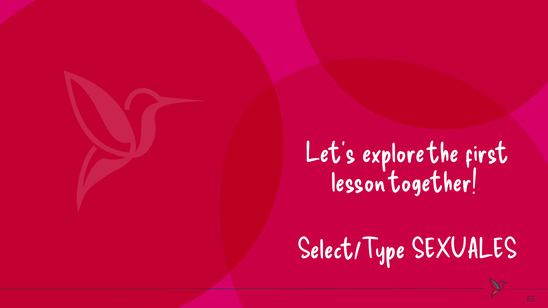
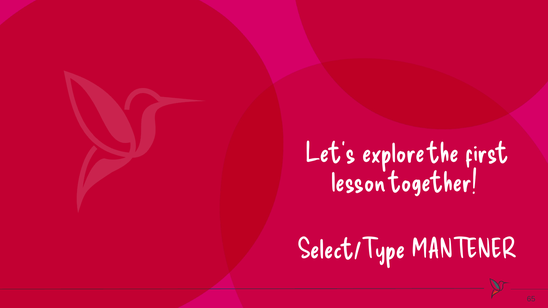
SEXUALES: SEXUALES -> MANTENER (464, 250)
